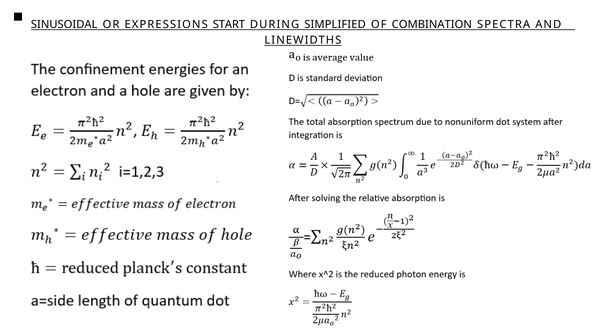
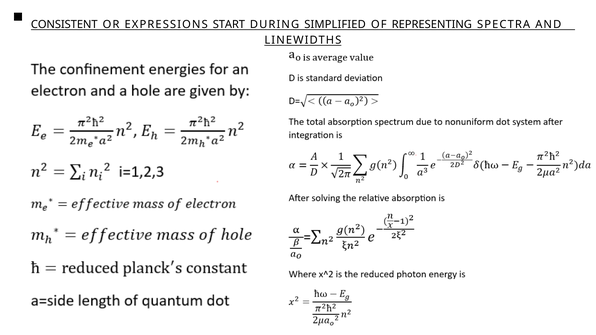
SINUSOIDAL: SINUSOIDAL -> CONSISTENT (64, 25)
COMBINATION: COMBINATION -> REPRESENTING (432, 25)
